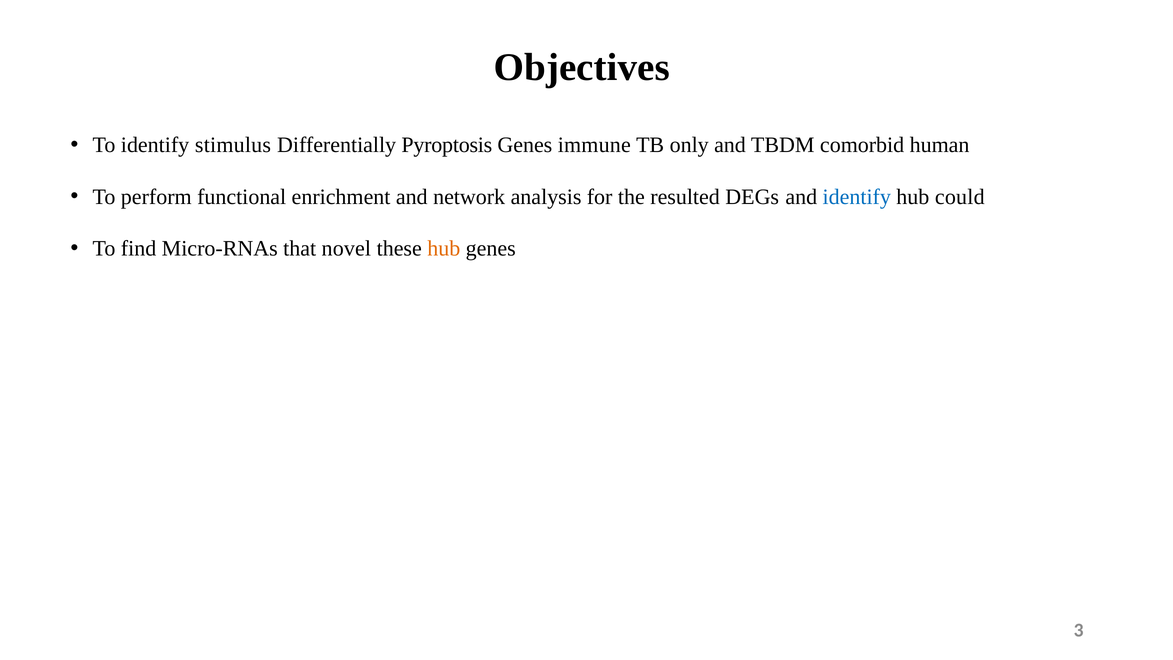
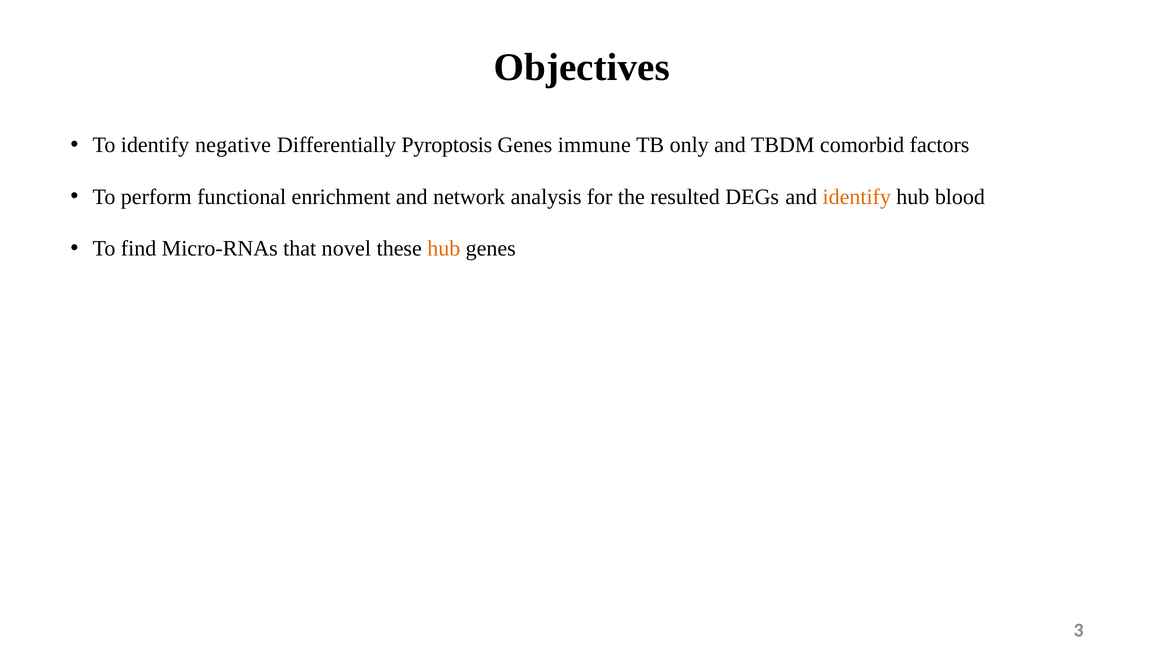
stimulus: stimulus -> negative (233, 145)
human: human -> factors (940, 145)
identify colour: blue -> orange (857, 197)
could: could -> blood (960, 197)
